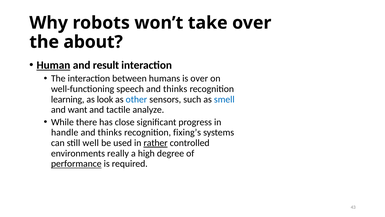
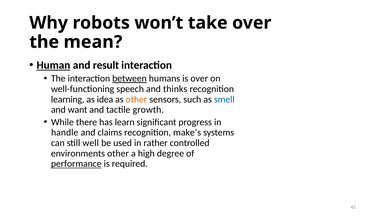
about: about -> mean (93, 42)
between underline: none -> present (129, 78)
look: look -> idea (105, 99)
other colour: blue -> orange (136, 99)
analyze: analyze -> growth (148, 110)
close: close -> learn (125, 122)
thinks: thinks -> claims (110, 132)
fixing’s: fixing’s -> make’s (187, 132)
rather underline: present -> none (156, 143)
environments really: really -> other (118, 153)
